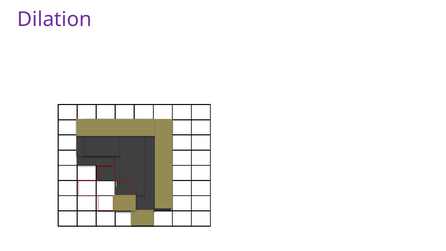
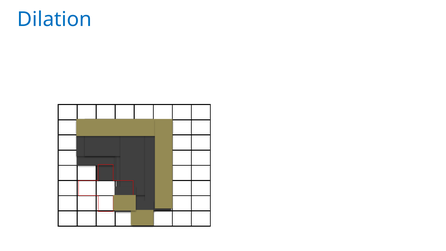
Dilation colour: purple -> blue (54, 19)
